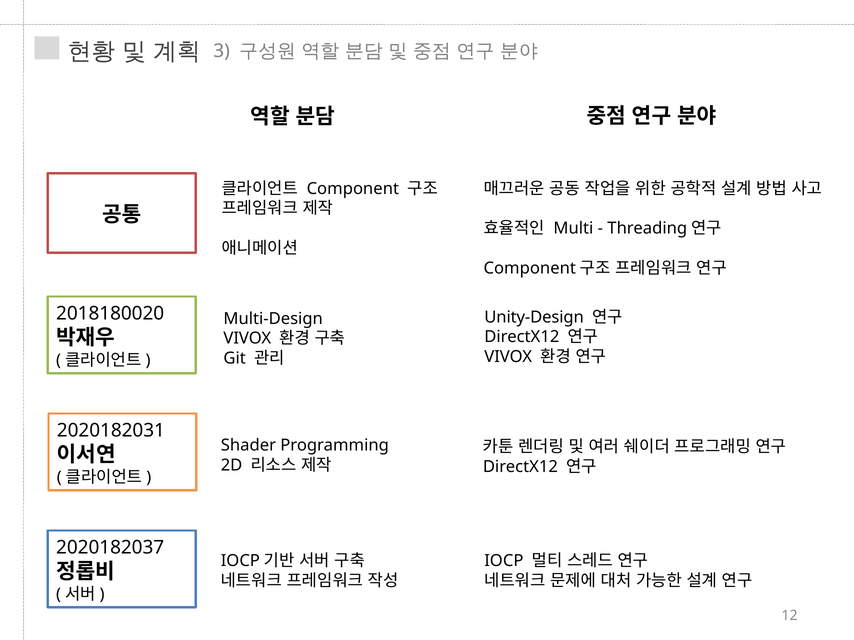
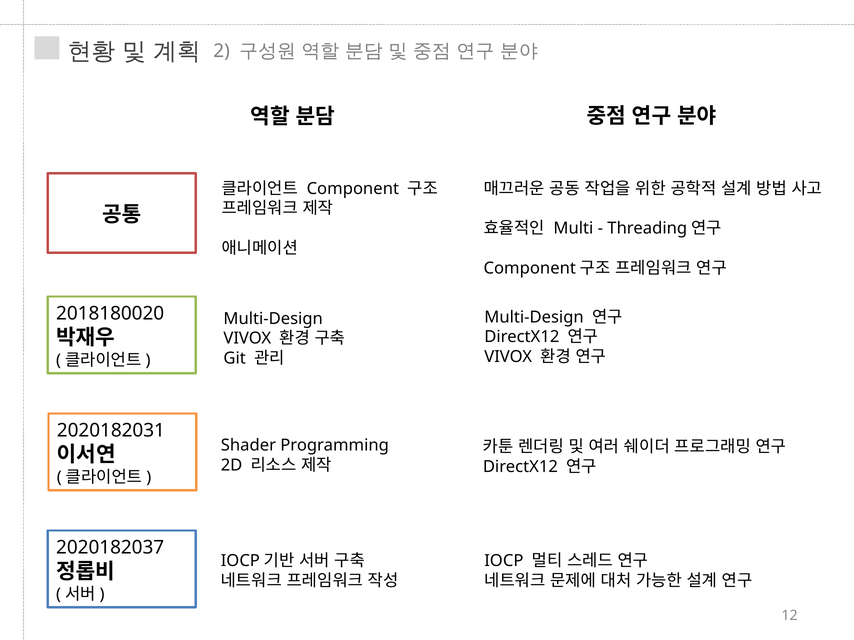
3: 3 -> 2 (222, 51)
Unity-Design: Unity-Design -> Multi-Design (534, 317)
